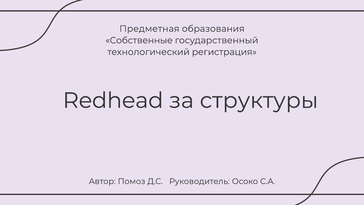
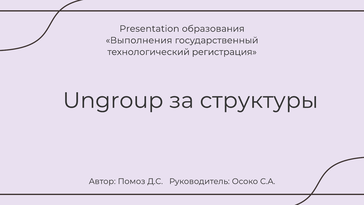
Предметная: Предметная -> Presentation (149, 29)
Собственные: Собственные -> Выполнения (139, 40)
Redhead: Redhead -> Ungroup (113, 100)
